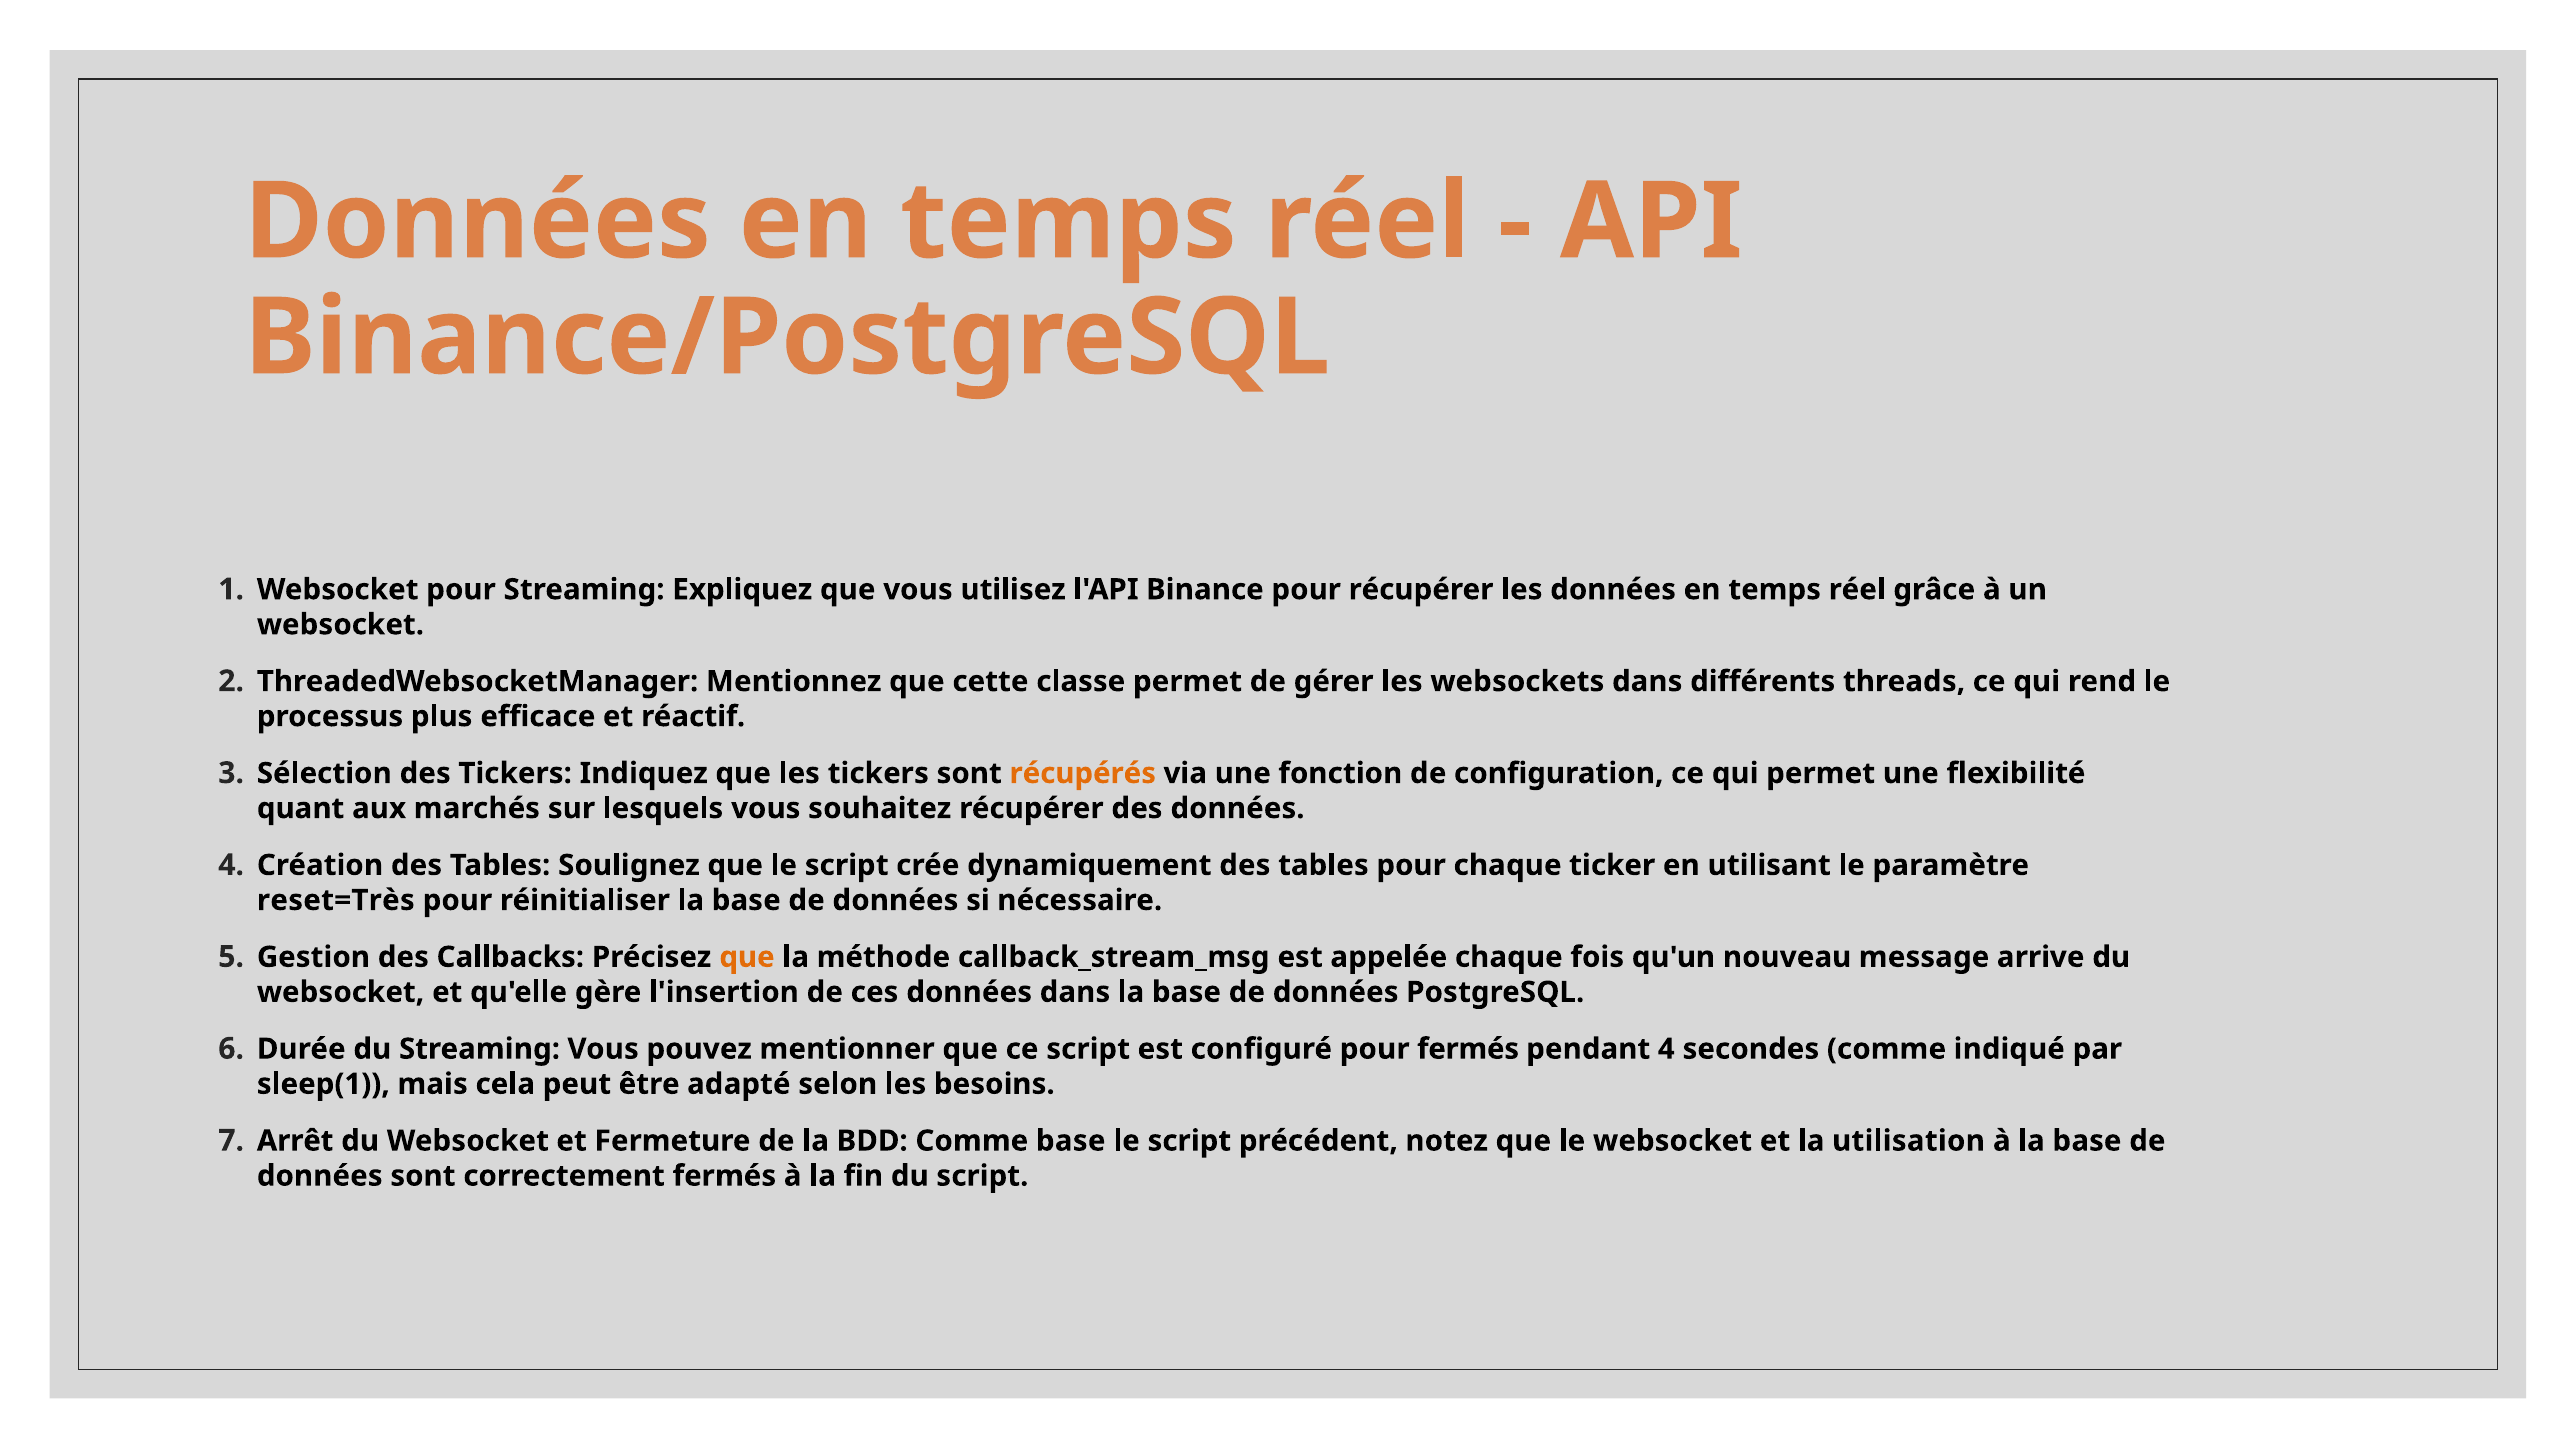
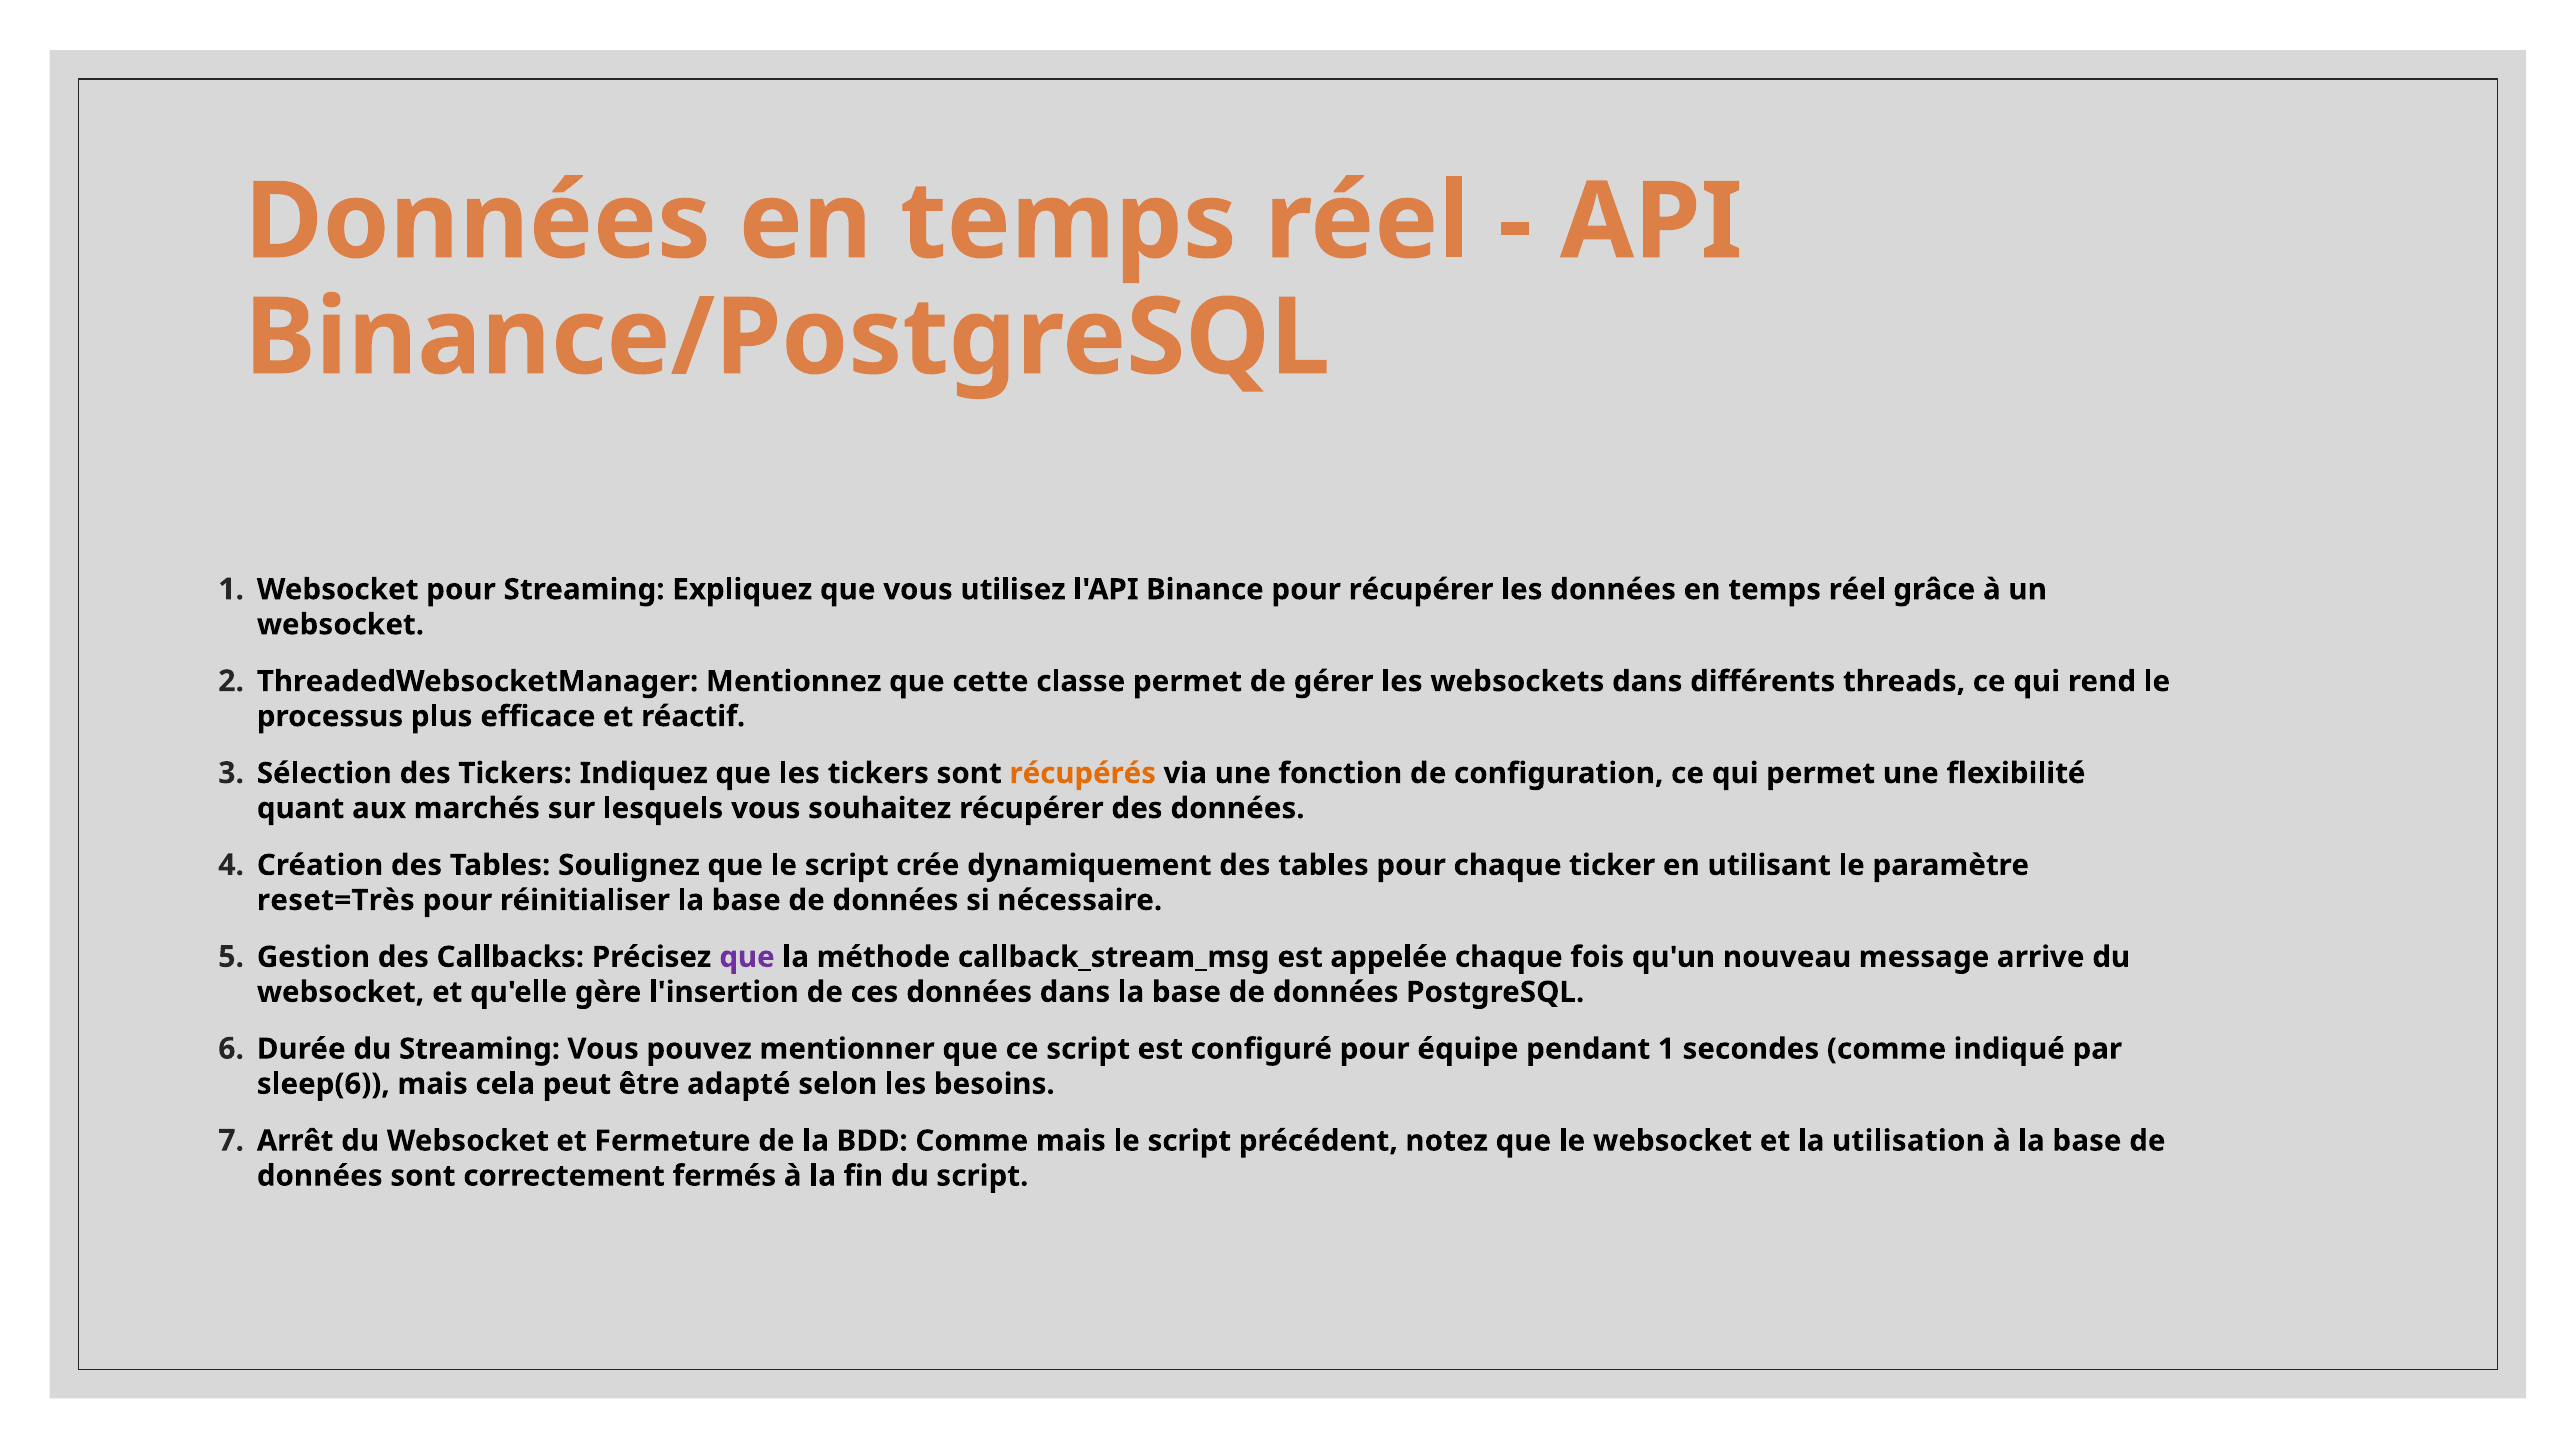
que colour: orange -> purple (747, 957)
pour fermés: fermés -> équipe (1468, 1049)
pendant 4: 4 -> 1 (1666, 1049)
sleep(1: sleep(1 -> sleep(6 (323, 1084)
Comme base: base -> mais (1071, 1141)
